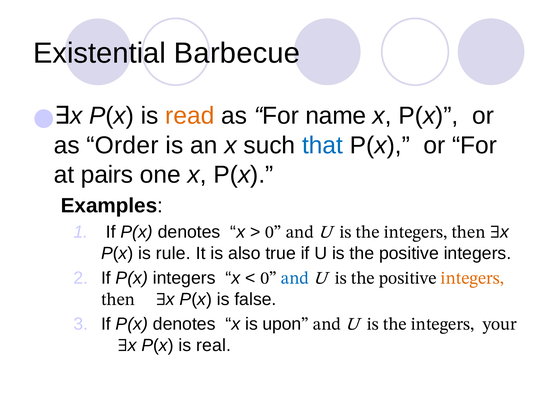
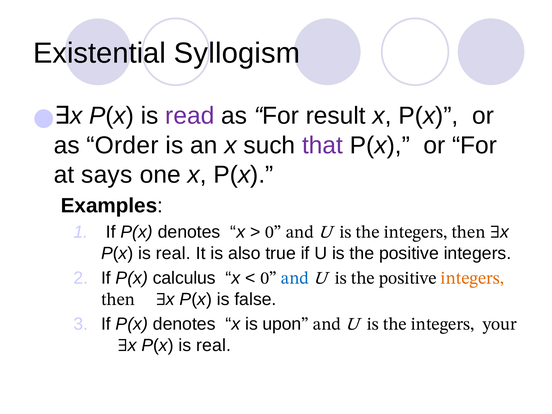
Barbecue: Barbecue -> Syllogism (237, 53)
read colour: orange -> purple (190, 116)
name: name -> result (336, 116)
that colour: blue -> purple (323, 145)
pairs: pairs -> says (107, 175)
rule: rule -> real (173, 253)
P(x integers: integers -> calculus (184, 278)
